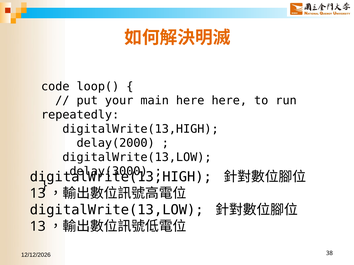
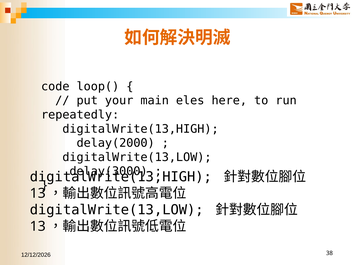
main here: here -> eles (190, 101)
